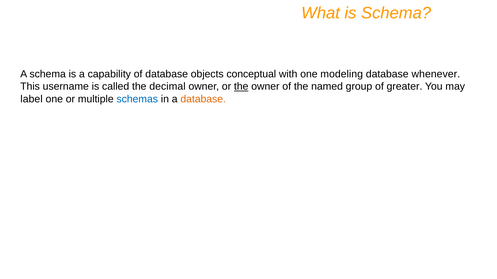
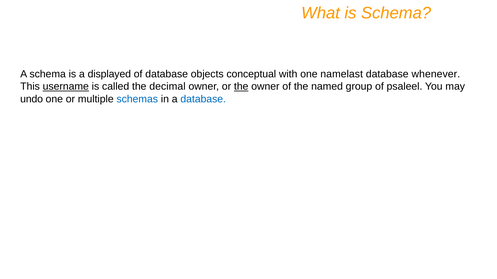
capability: capability -> displayed (109, 74)
modeling: modeling -> namelast (342, 74)
username underline: none -> present (66, 87)
greater: greater -> psaleel (405, 87)
label: label -> undo (32, 99)
database colour: orange -> blue (203, 99)
